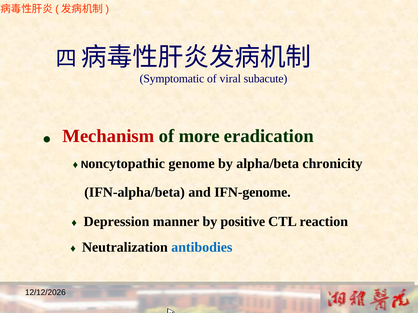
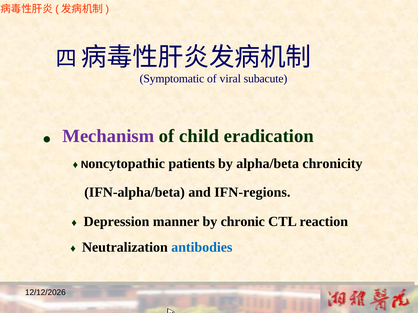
Mechanism colour: red -> purple (108, 136)
more: more -> child (199, 136)
genome: genome -> patients (192, 164)
IFN-genome: IFN-genome -> IFN-regions (252, 193)
positive: positive -> chronic (243, 222)
